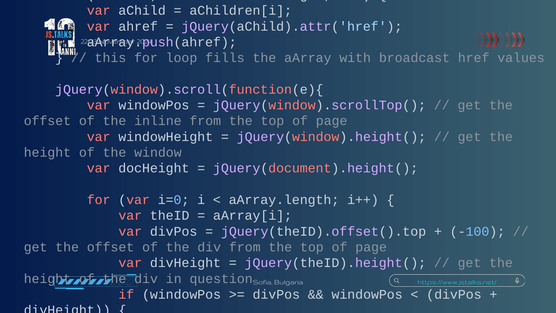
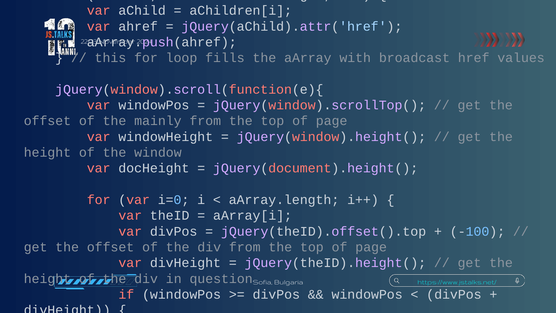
the inline: inline -> mainly (158, 121)
